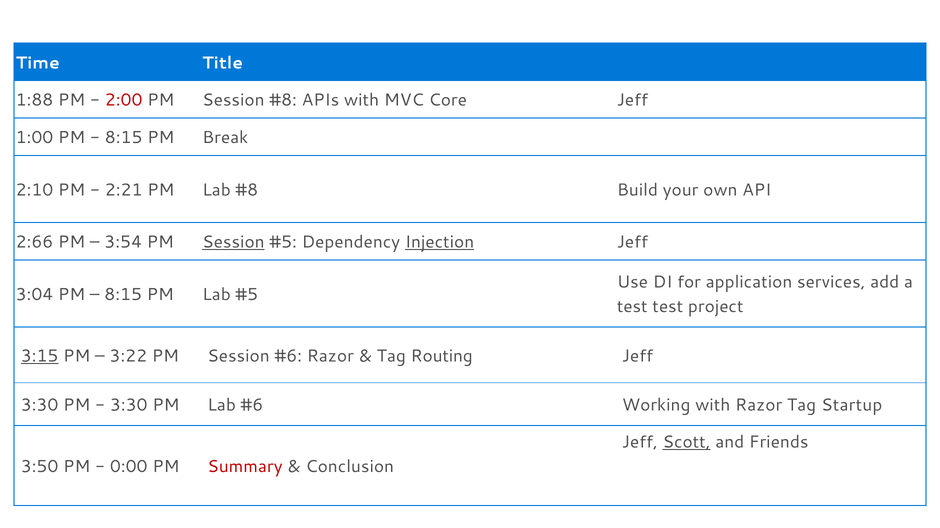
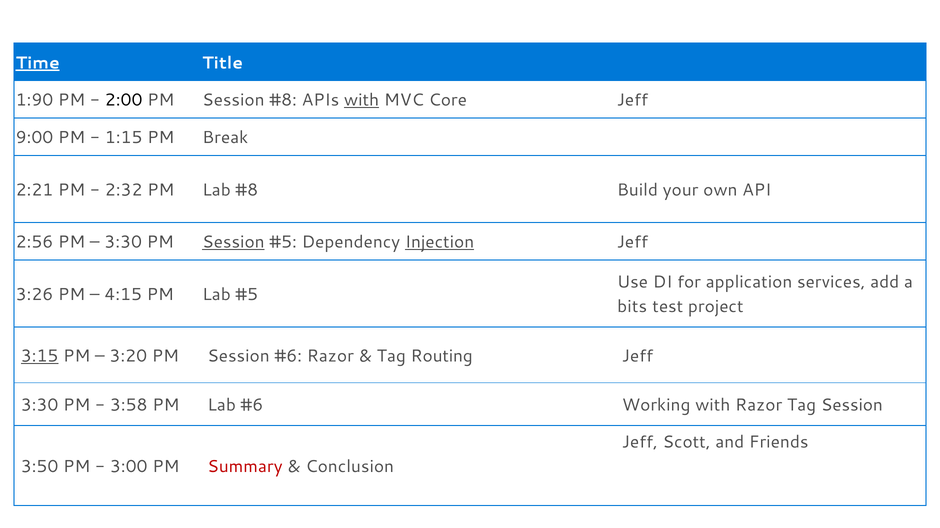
Time underline: none -> present (38, 63)
1:88: 1:88 -> 1:90 (34, 100)
2:00 colour: red -> black (124, 100)
with underline: none -> present (362, 100)
1:00: 1:00 -> 9:00 (34, 138)
8:15: 8:15 -> 1:15 (124, 138)
2:10: 2:10 -> 2:21 (34, 190)
2:21: 2:21 -> 2:32 (124, 190)
2:66: 2:66 -> 2:56 (34, 243)
3:54: 3:54 -> 3:30 (123, 243)
3:04: 3:04 -> 3:26 (34, 295)
8:15: 8:15 -> 4:15 (123, 295)
test: test -> bits (632, 307)
3:22: 3:22 -> 3:20 (128, 356)
3:30: 3:30 -> 3:58 (129, 406)
Tag Startup: Startup -> Session (852, 406)
Scott underline: present -> none (687, 443)
0:00: 0:00 -> 3:00 (129, 467)
